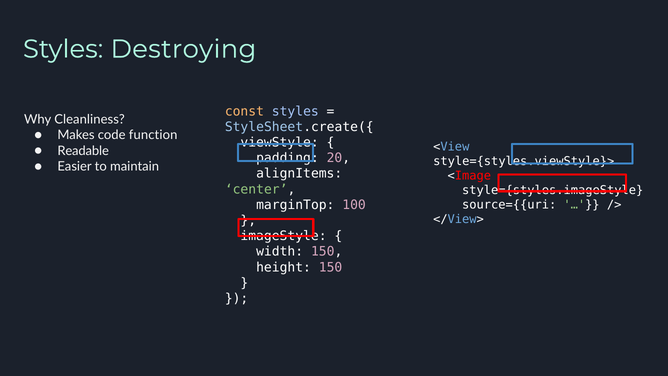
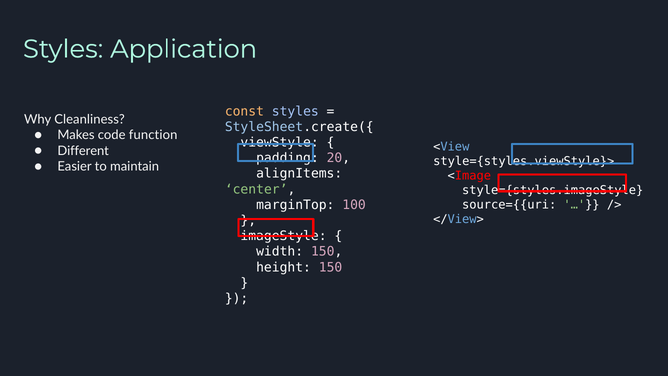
Destroying: Destroying -> Application (184, 49)
Readable: Readable -> Different (83, 151)
